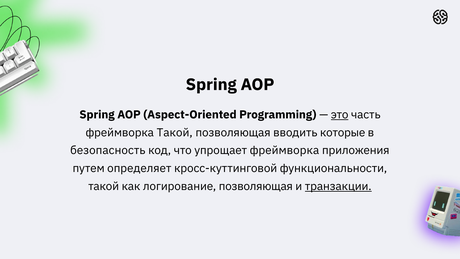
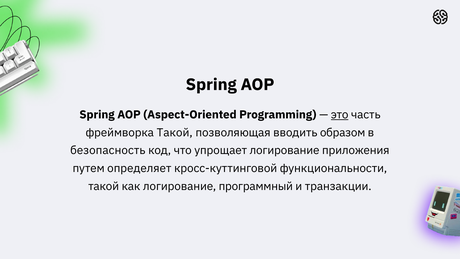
которые: которые -> образом (343, 132)
упрощает фреймворка: фреймворка -> логирование (285, 150)
логирование позволяющая: позволяющая -> программный (256, 186)
транзакции underline: present -> none (338, 186)
